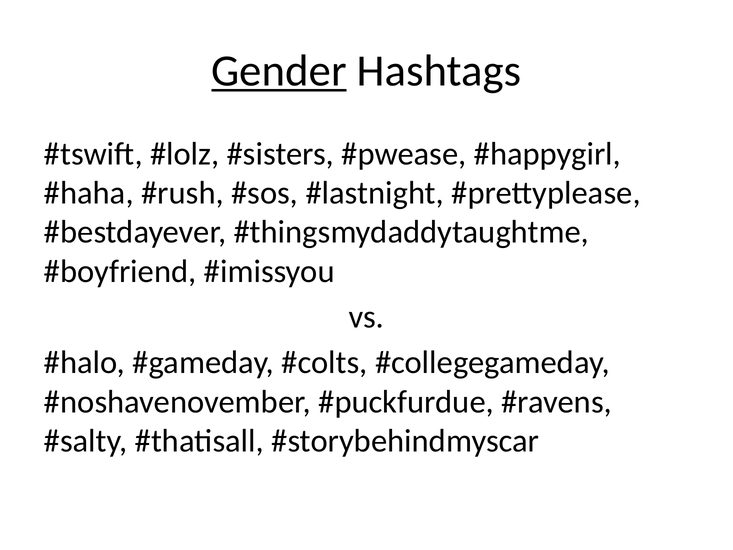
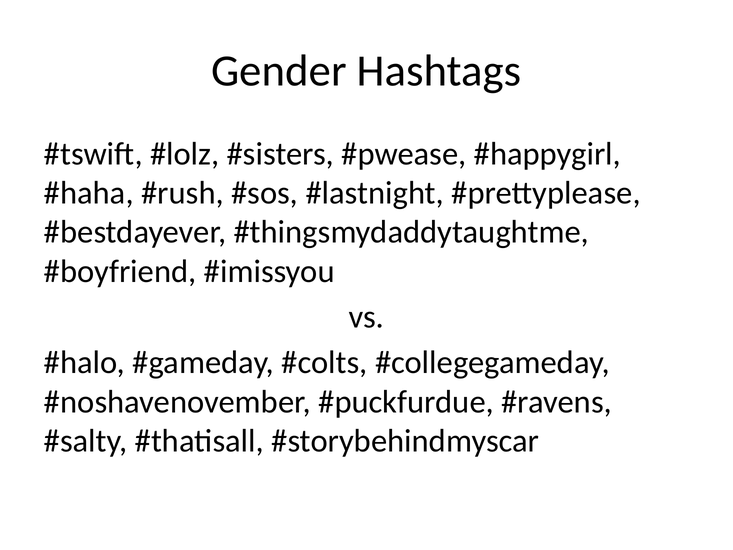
Gender underline: present -> none (279, 71)
